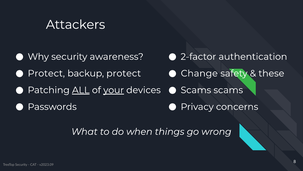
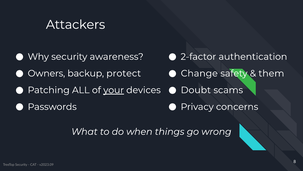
Protect: Protect -> Owners (46, 73)
these: these -> them (271, 73)
ALL underline: present -> none (81, 90)
Scams: Scams -> Doubt (196, 90)
